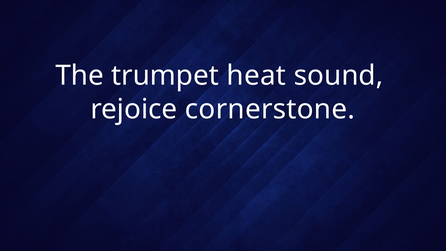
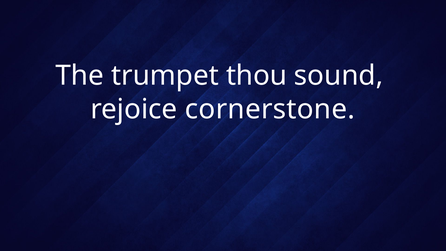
heat: heat -> thou (257, 76)
